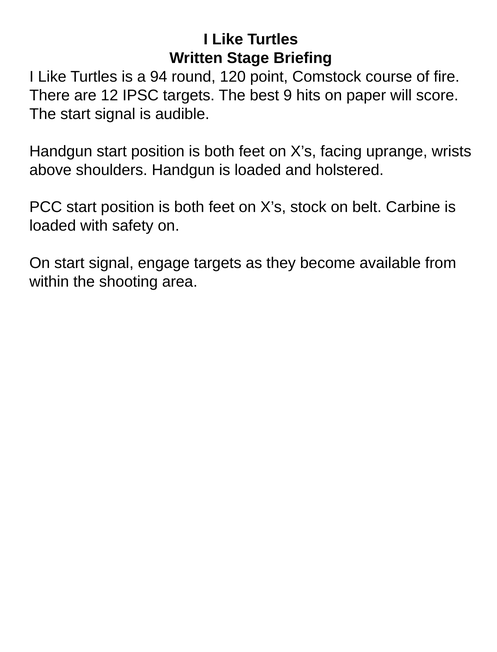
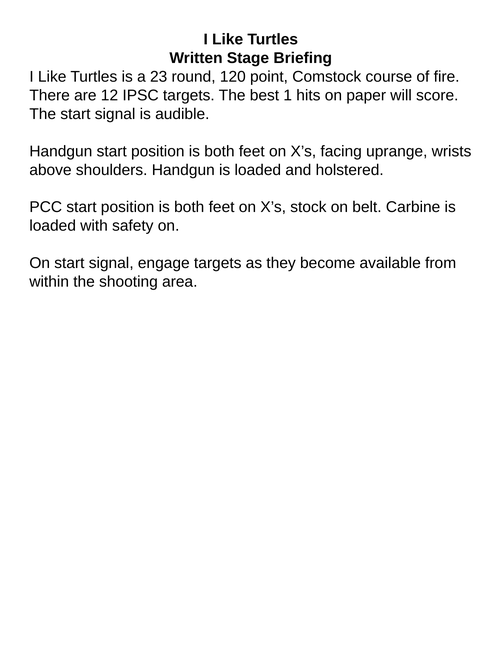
94: 94 -> 23 (159, 77)
9: 9 -> 1 (288, 95)
